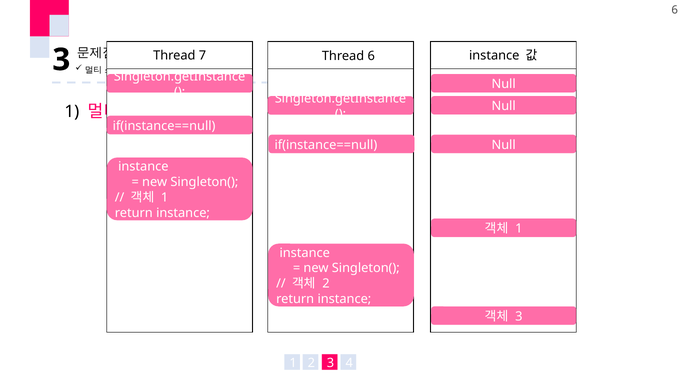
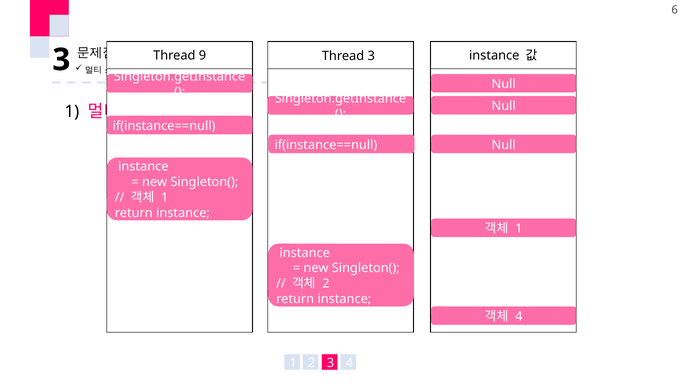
7: 7 -> 9 (203, 56)
Thread 6: 6 -> 3 (371, 56)
3: 3 -> 4 (519, 317)
